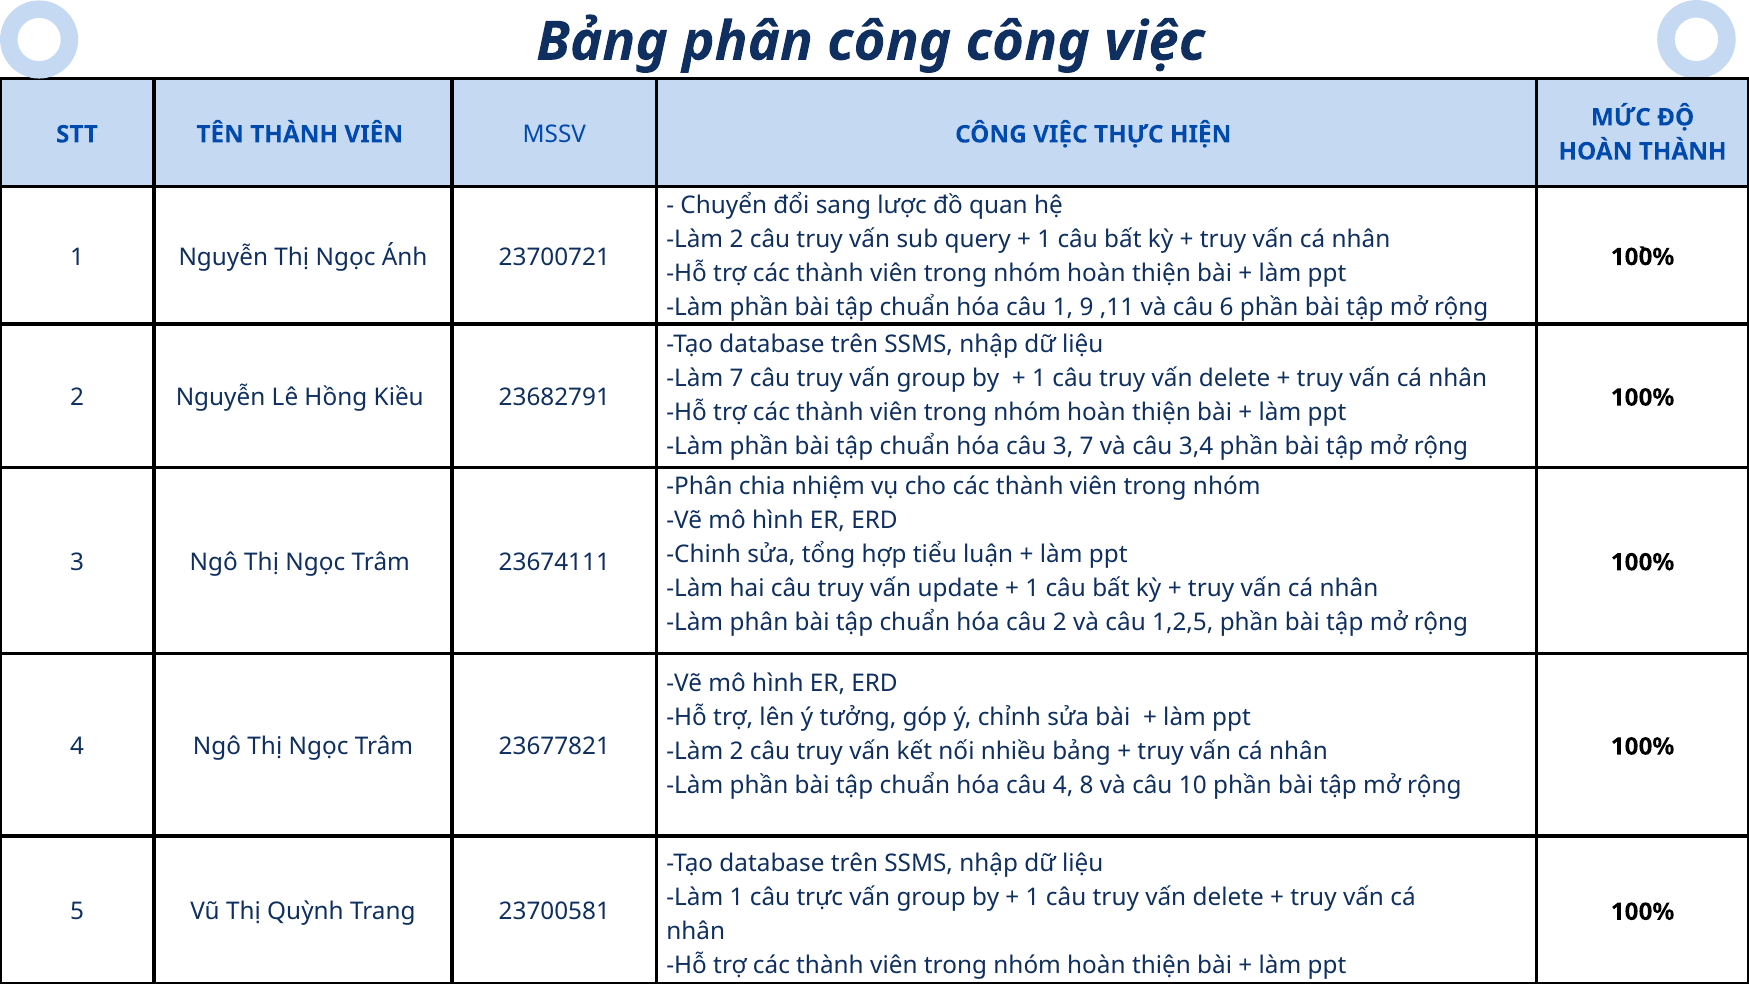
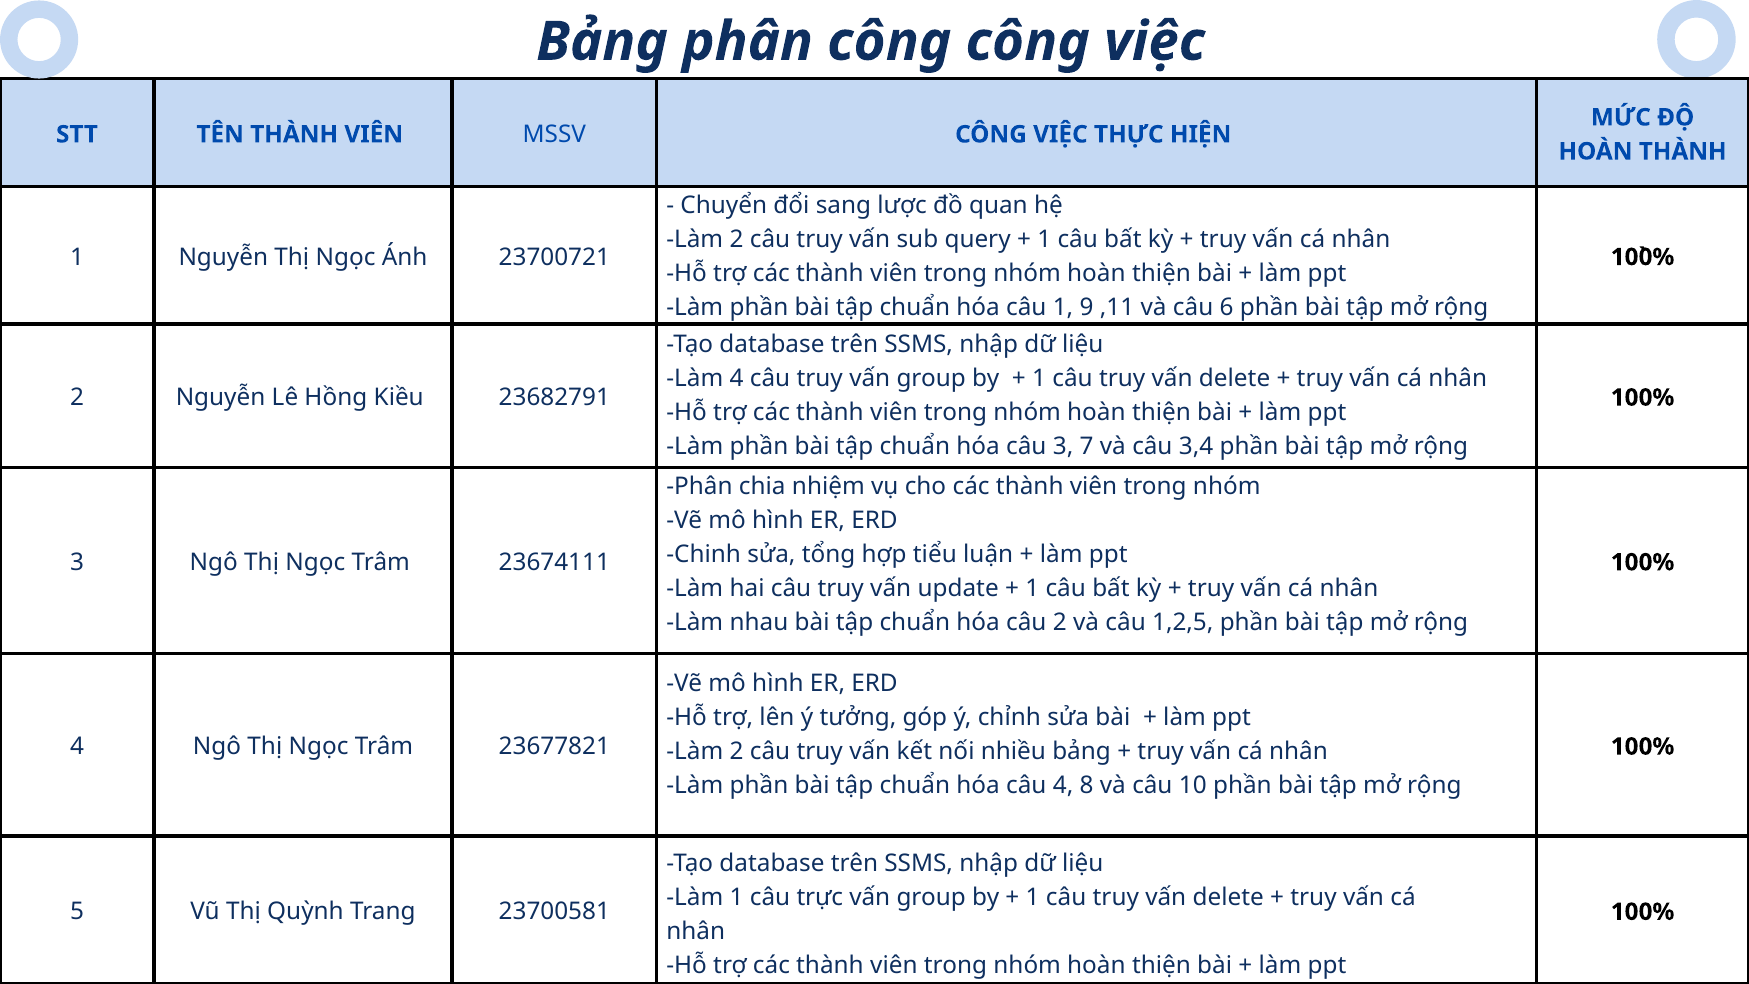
Làm 7: 7 -> 4 (737, 378)
Làm phân: phân -> nhau (759, 622)
